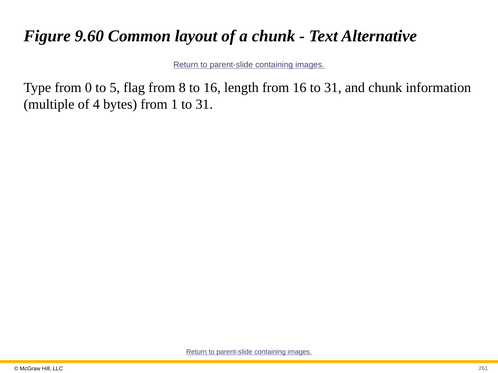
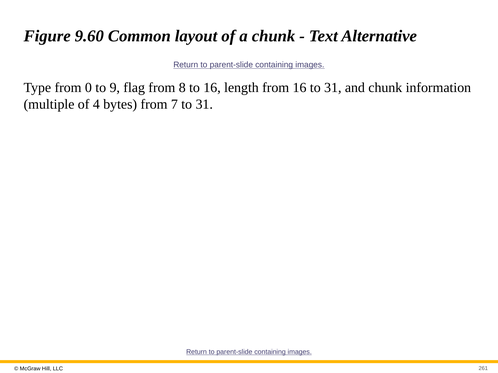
5: 5 -> 9 (115, 88)
1: 1 -> 7 (174, 104)
